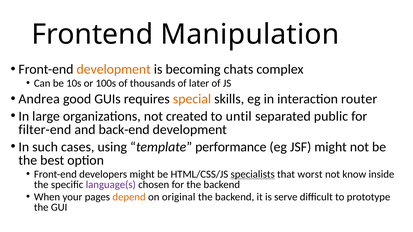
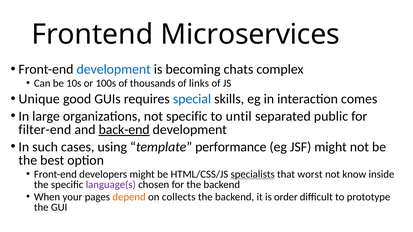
Manipulation: Manipulation -> Microservices (250, 35)
development colour: orange -> blue (114, 70)
later: later -> links (199, 84)
Andrea: Andrea -> Unique (39, 99)
special colour: orange -> blue (192, 99)
router: router -> comes (359, 99)
not created: created -> specific (187, 116)
back-end underline: none -> present (124, 130)
original: original -> collects (179, 197)
serve: serve -> order (286, 197)
